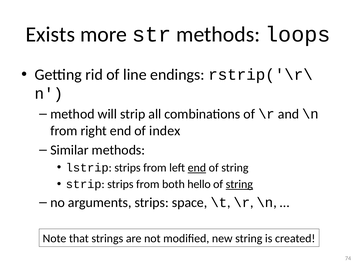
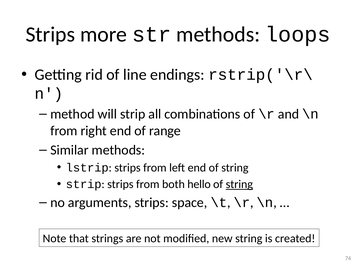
Exists: Exists -> Strips (50, 34)
index: index -> range (165, 131)
end underline: present -> none (197, 168)
